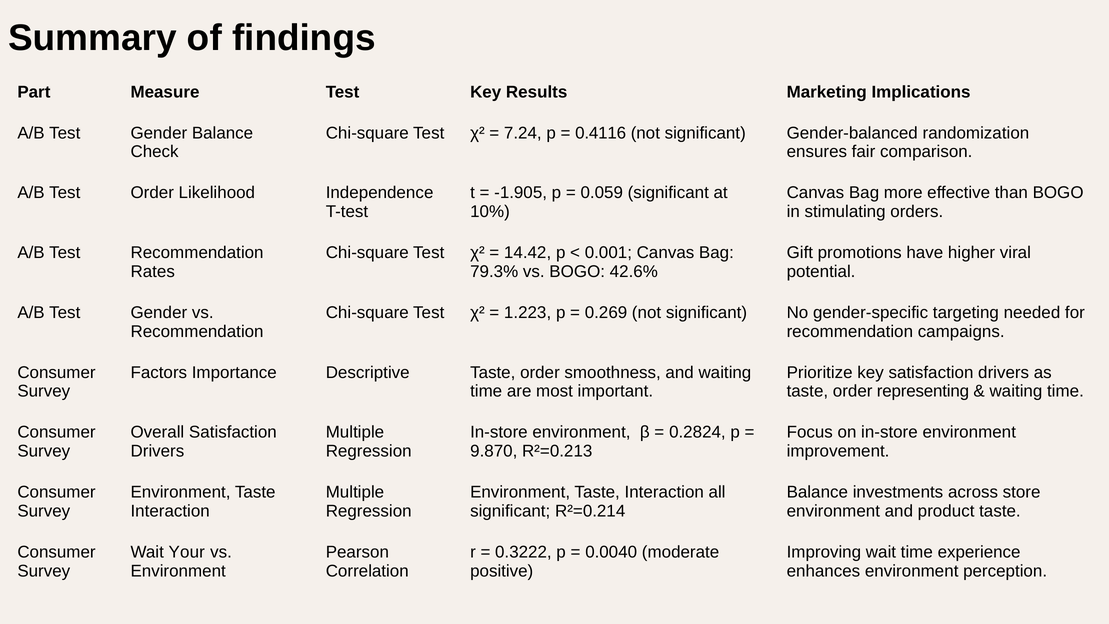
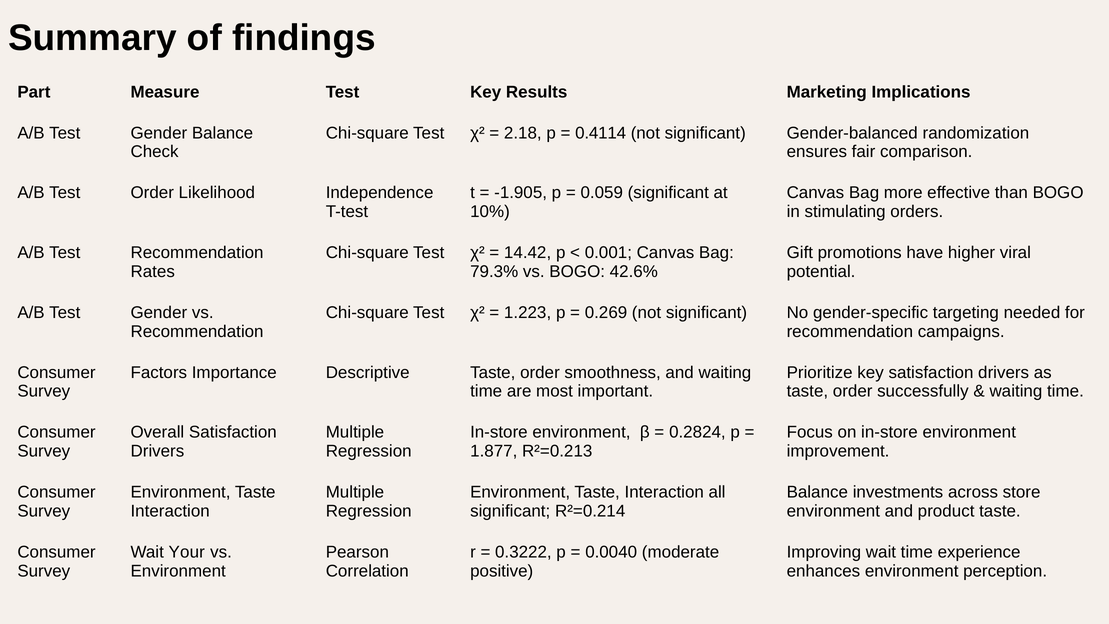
7.24: 7.24 -> 2.18 (523, 133)
0.4116: 0.4116 -> 0.4114 (601, 133)
representing: representing -> successfully (923, 391)
9.870: 9.870 -> 1.877 (494, 451)
